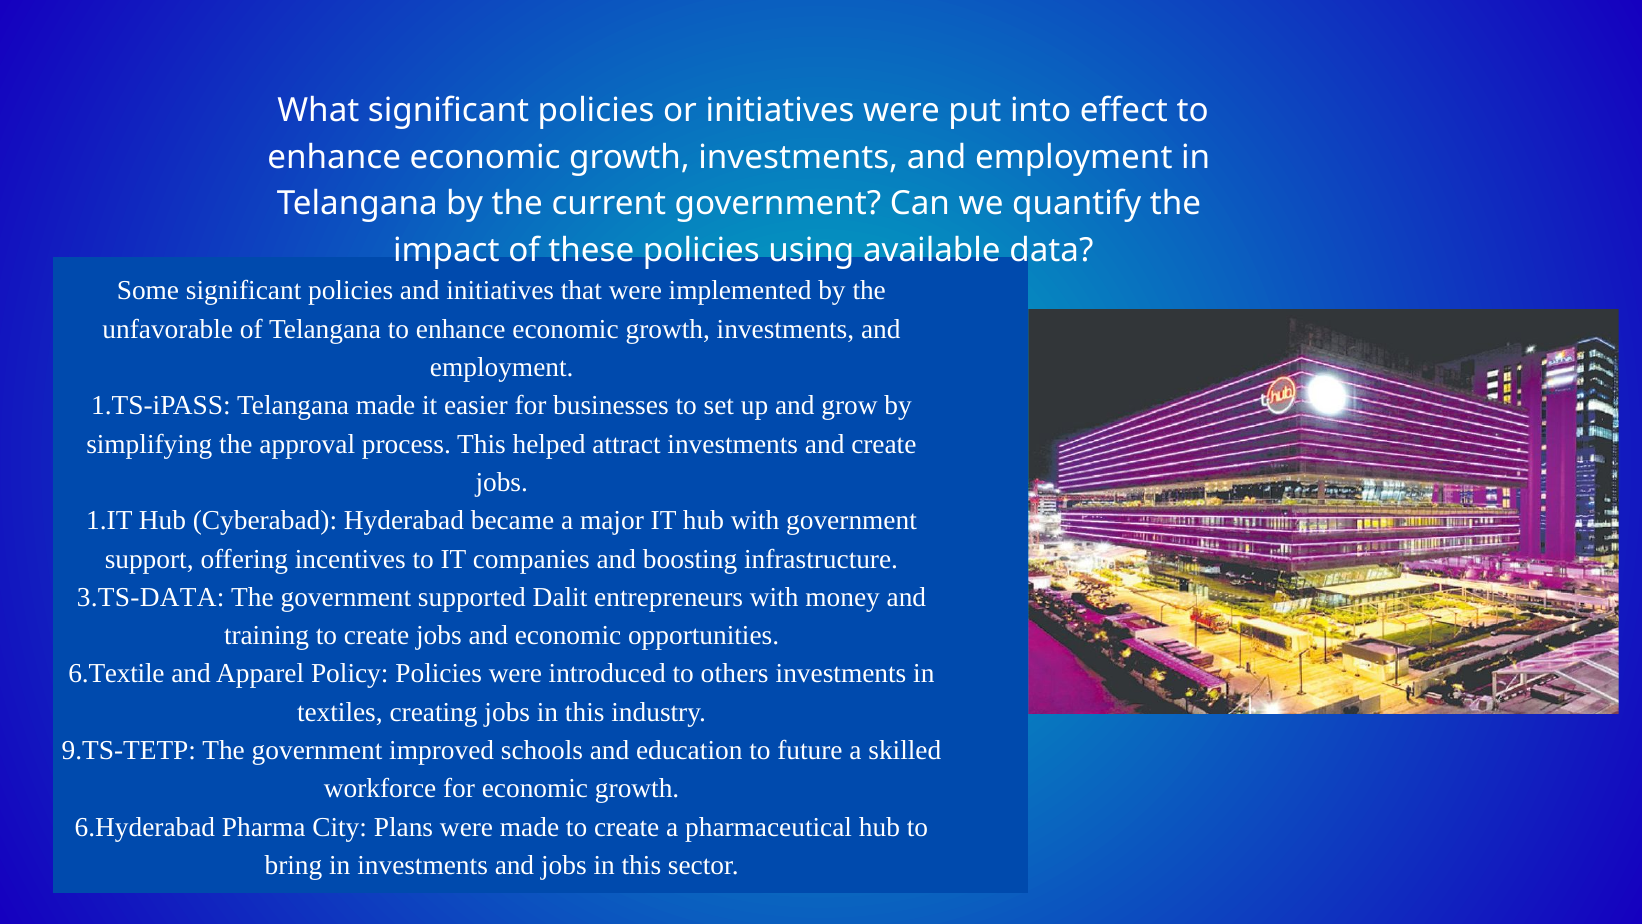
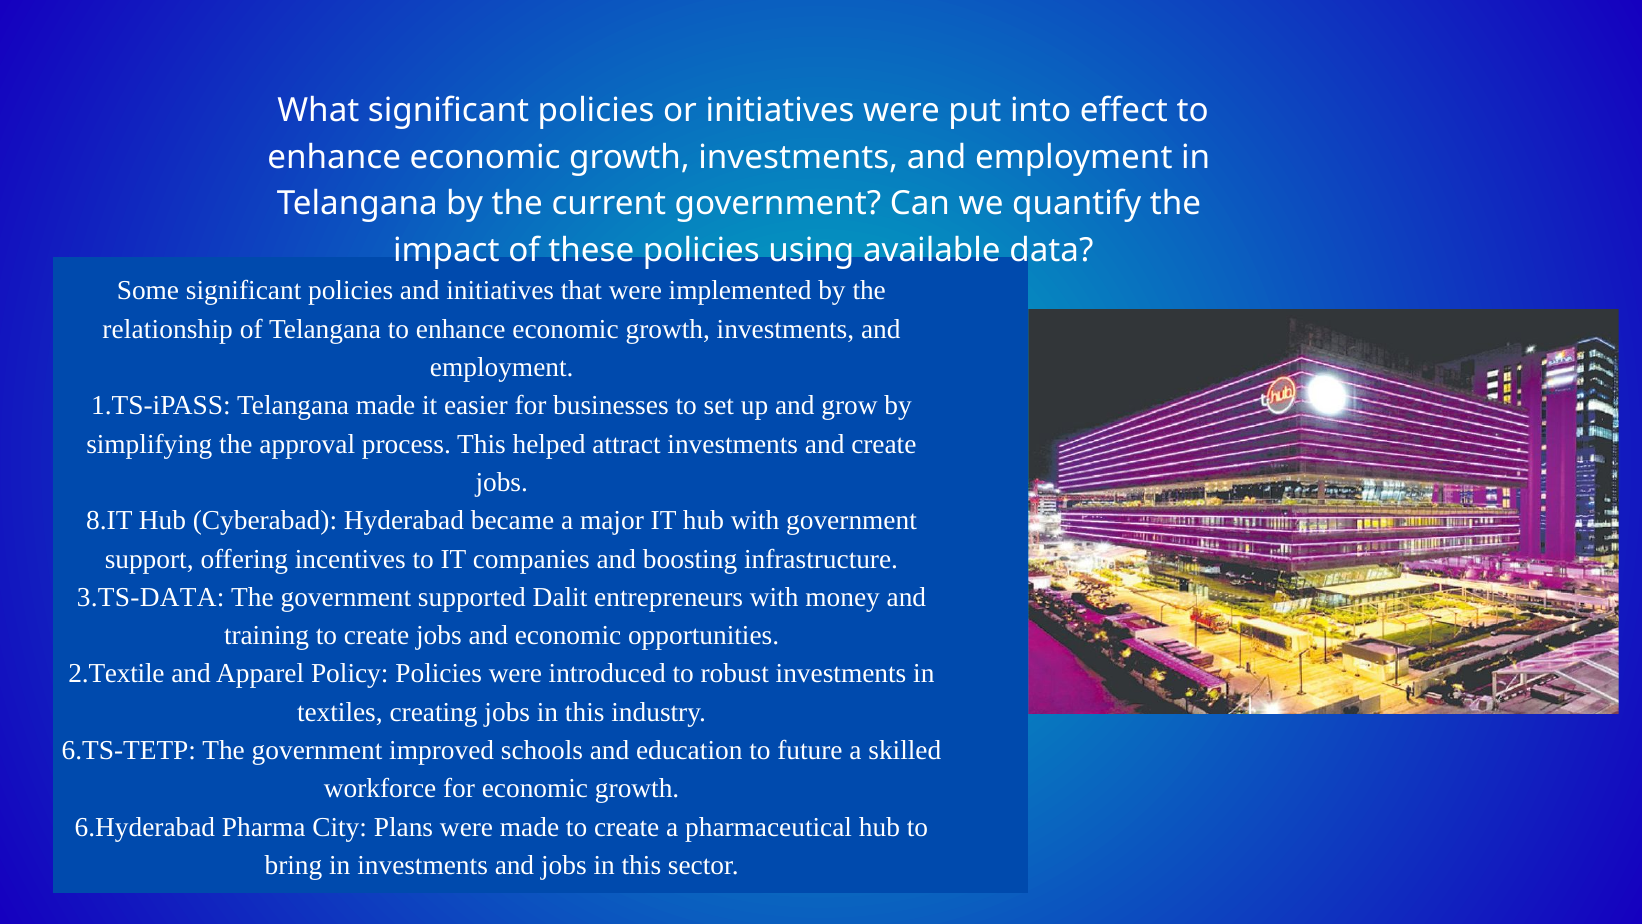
unfavorable: unfavorable -> relationship (168, 329)
1.IT: 1.IT -> 8.IT (109, 520)
6.Textile: 6.Textile -> 2.Textile (117, 674)
others: others -> robust (735, 674)
9.TS-TETP: 9.TS-TETP -> 6.TS-TETP (129, 750)
